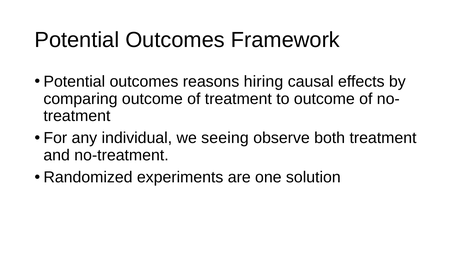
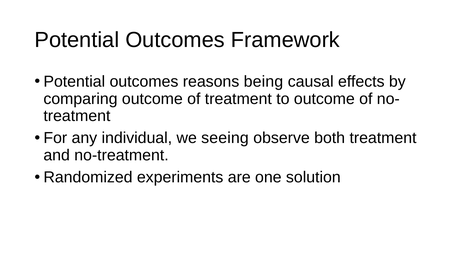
hiring: hiring -> being (263, 82)
